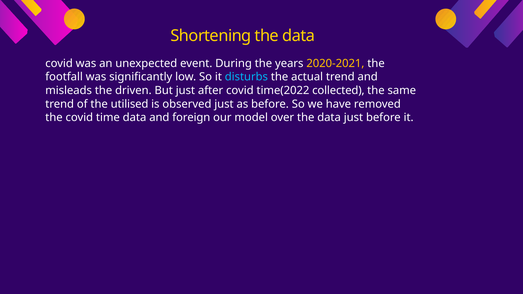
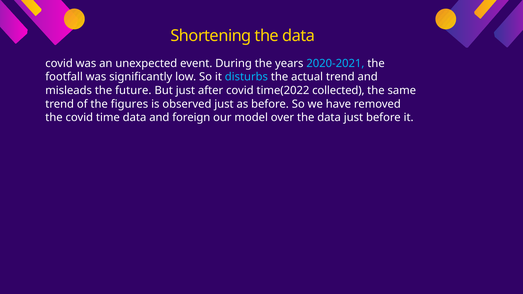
2020-2021 colour: yellow -> light blue (335, 63)
driven: driven -> future (133, 91)
utilised: utilised -> figures (129, 104)
